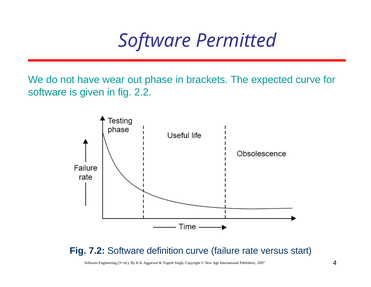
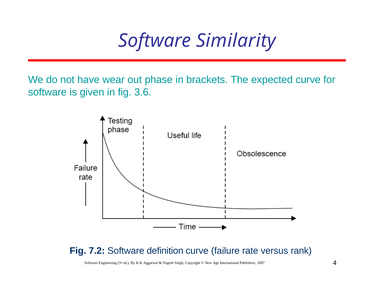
Permitted: Permitted -> Similarity (236, 41)
2.2: 2.2 -> 3.6 (143, 92)
start: start -> rank (301, 251)
